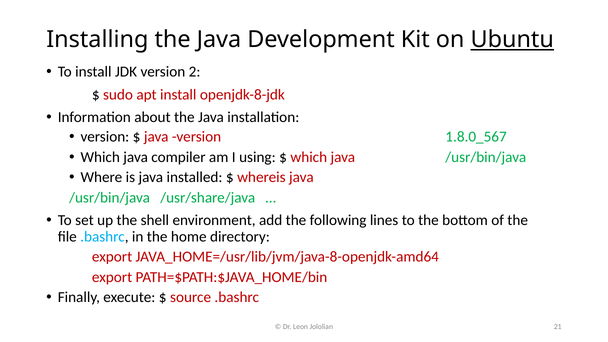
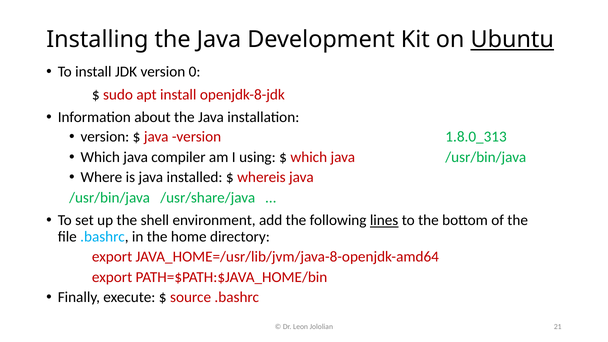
2: 2 -> 0 (195, 72)
1.8.0_567: 1.8.0_567 -> 1.8.0_313 (476, 137)
lines underline: none -> present (384, 220)
